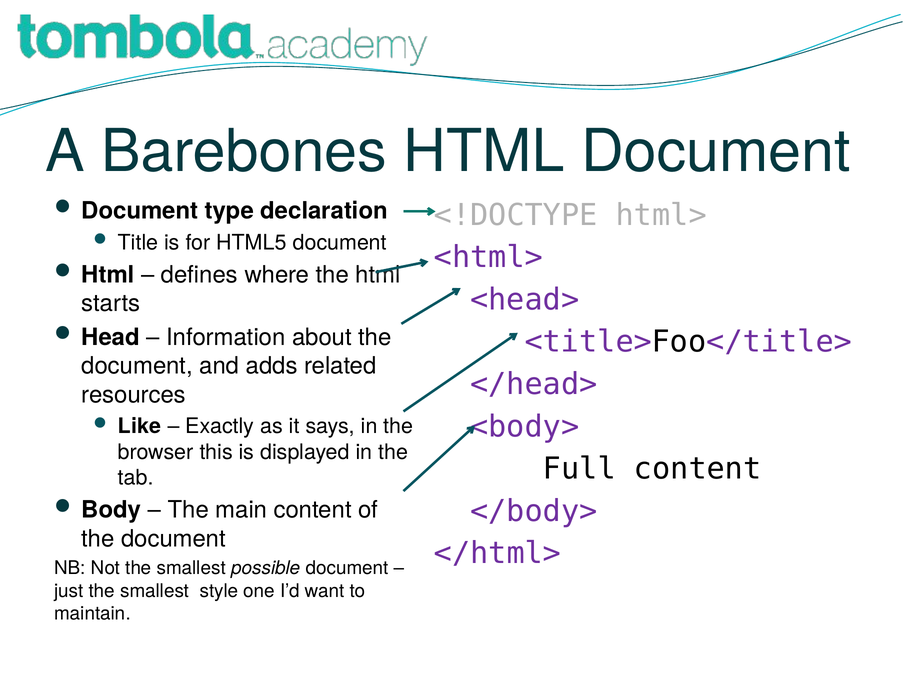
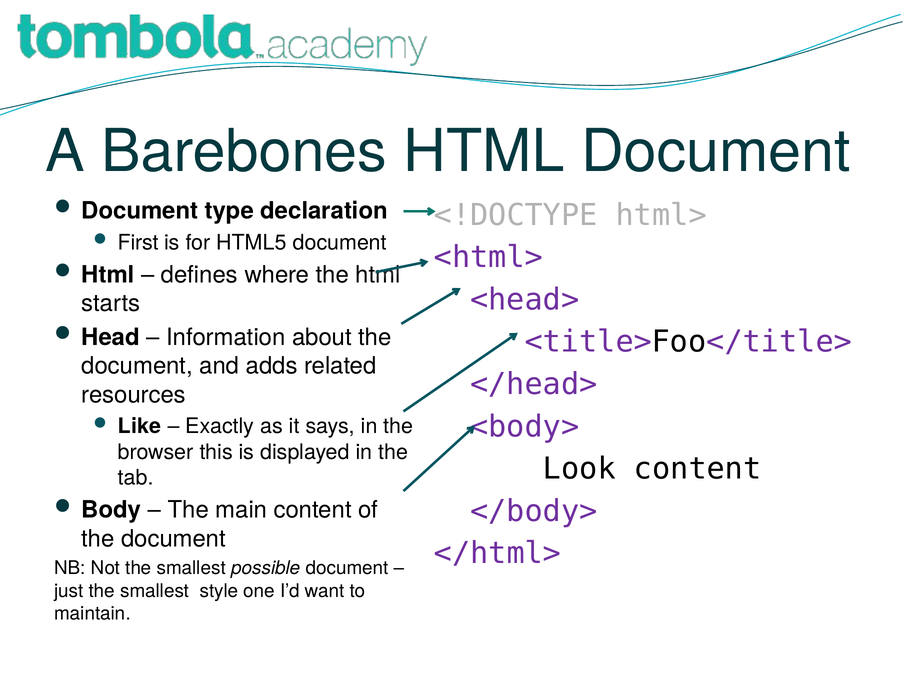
Title: Title -> First (138, 243)
Full: Full -> Look (579, 469)
